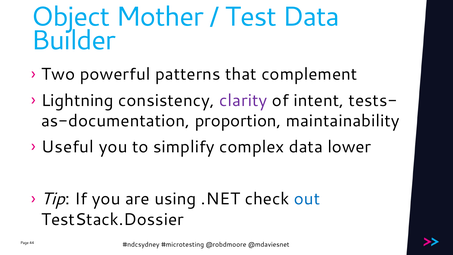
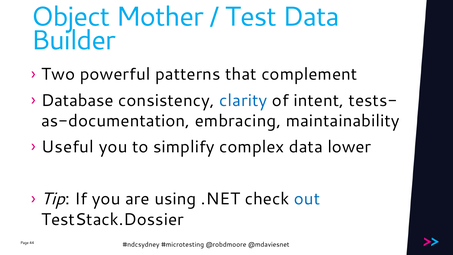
Lightning: Lightning -> Database (77, 100)
clarity colour: purple -> blue (243, 100)
proportion: proportion -> embracing (238, 121)
